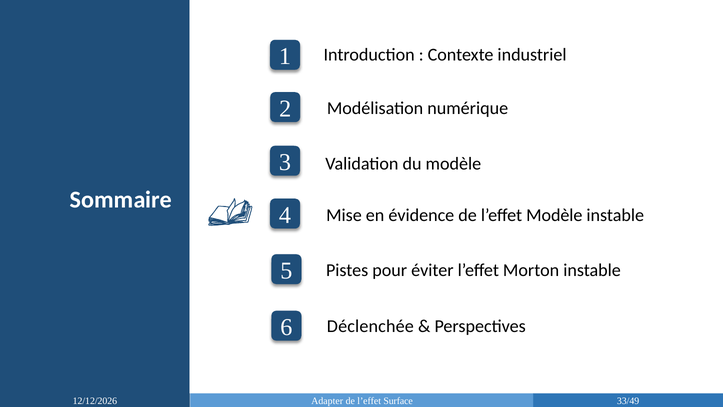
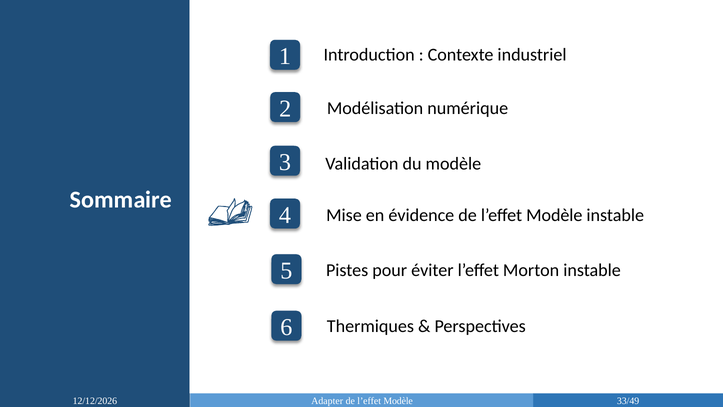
Déclenchée: Déclenchée -> Thermiques (370, 326)
Surface: Surface -> Modèle (398, 401)
